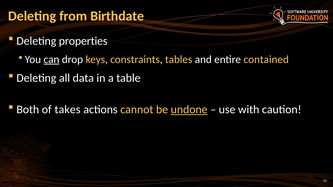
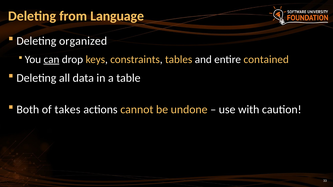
Birthdate: Birthdate -> Language (117, 16)
properties: properties -> organized (83, 41)
undone underline: present -> none (189, 110)
